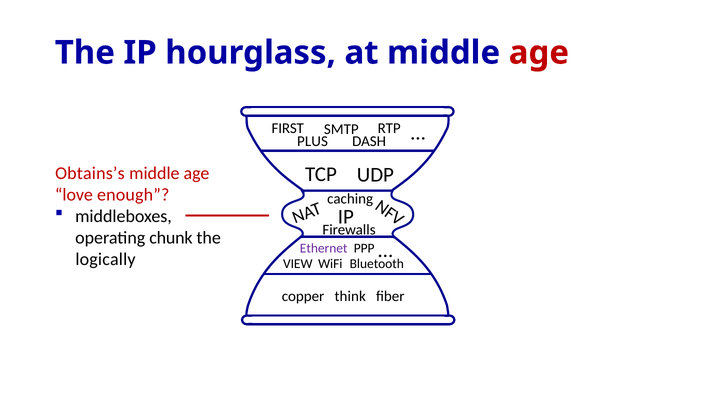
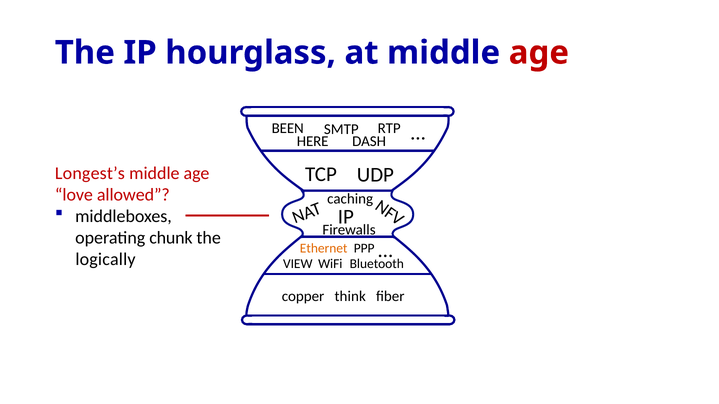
FIRST: FIRST -> BEEN (288, 129)
PLUS: PLUS -> HERE (313, 141)
Obtains’s: Obtains’s -> Longest’s (90, 173)
enough: enough -> allowed (133, 195)
Ethernet colour: purple -> orange (324, 249)
